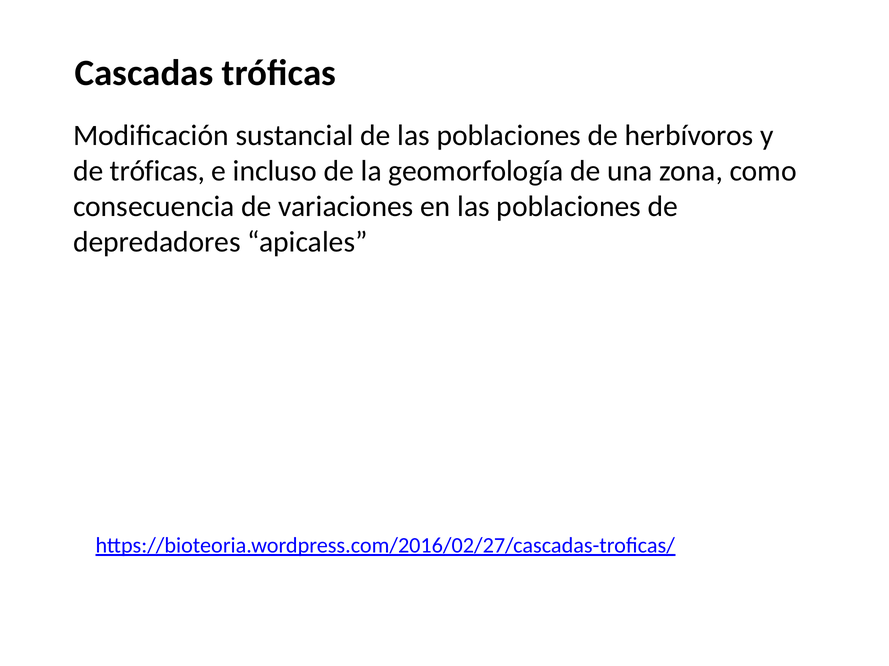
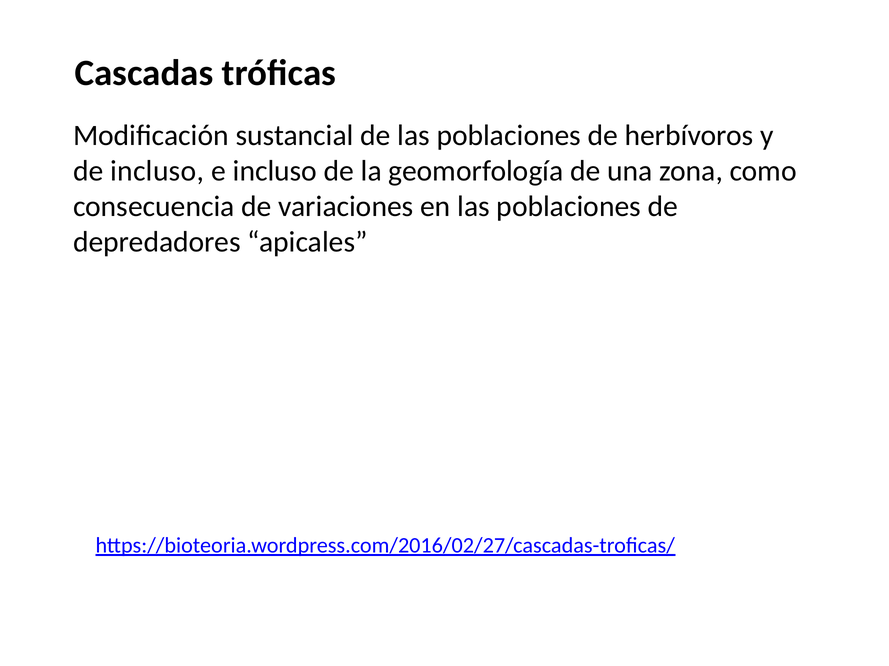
de tróficas: tróficas -> incluso (157, 171)
